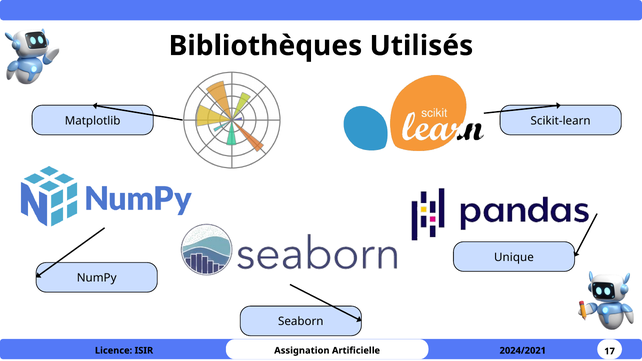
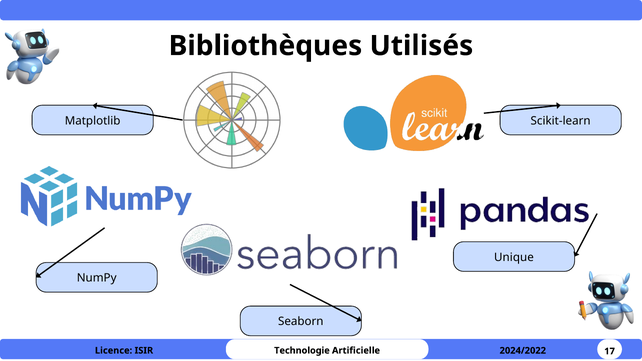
Assignation: Assignation -> Technologie (302, 351)
2024/2021: 2024/2021 -> 2024/2022 (523, 351)
